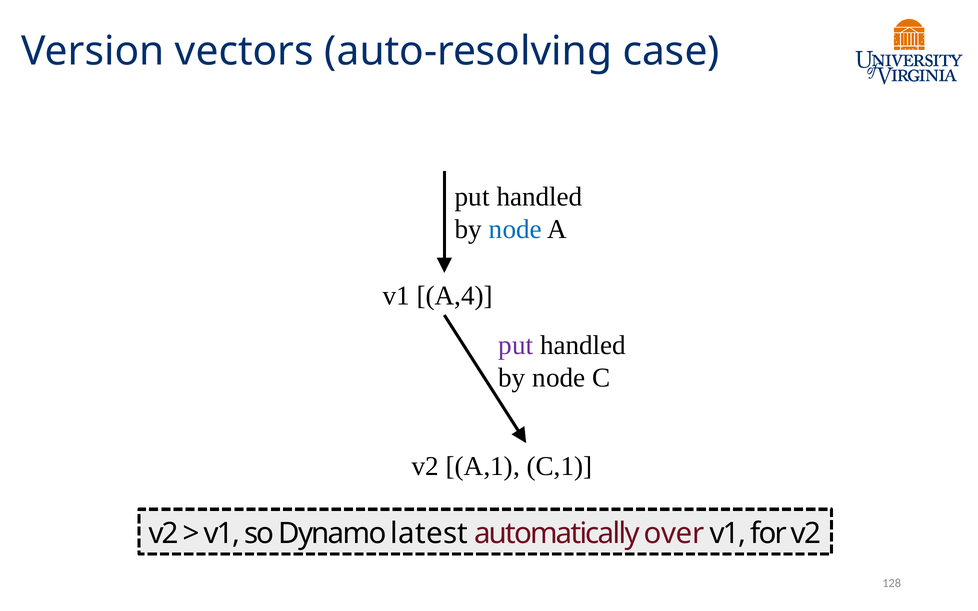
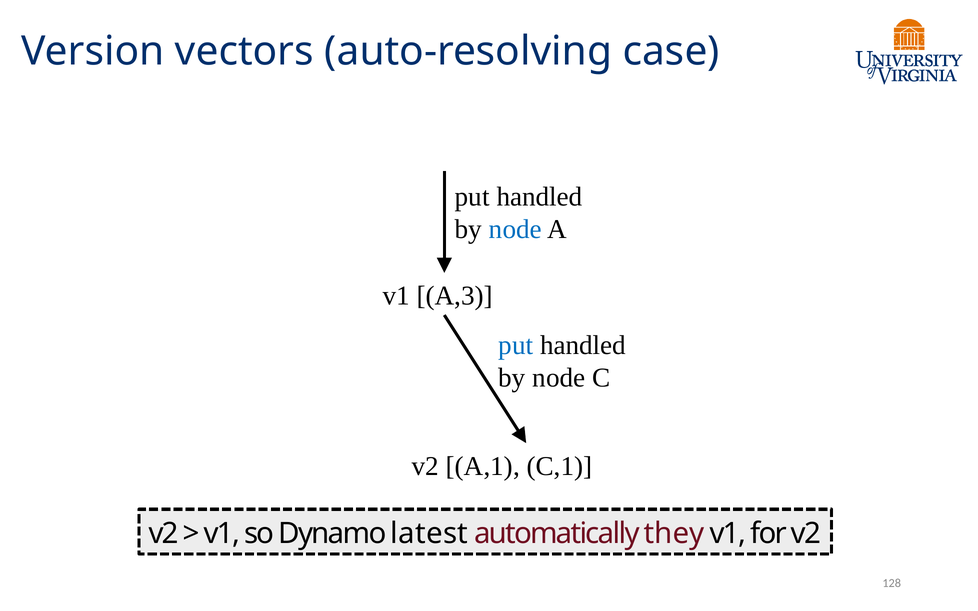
A,4: A,4 -> A,3 (455, 296)
put colour: purple -> blue (516, 345)
over: over -> they (674, 534)
